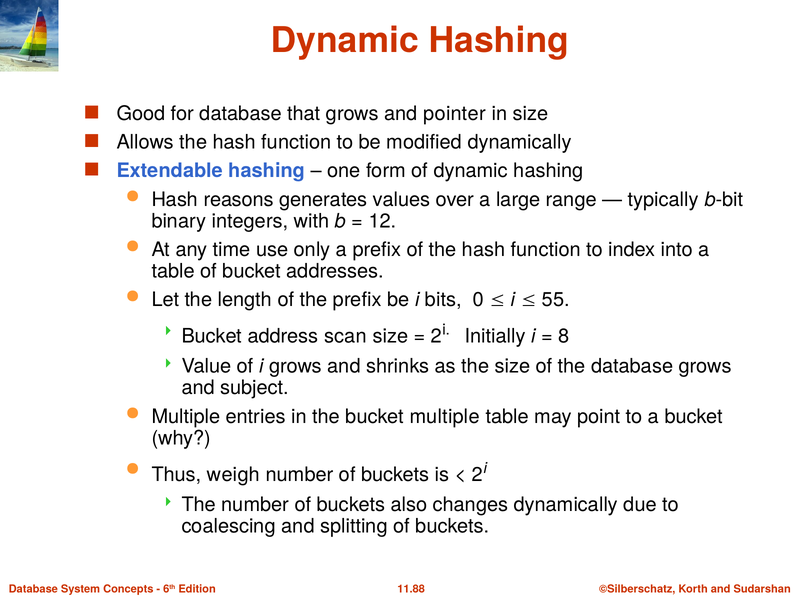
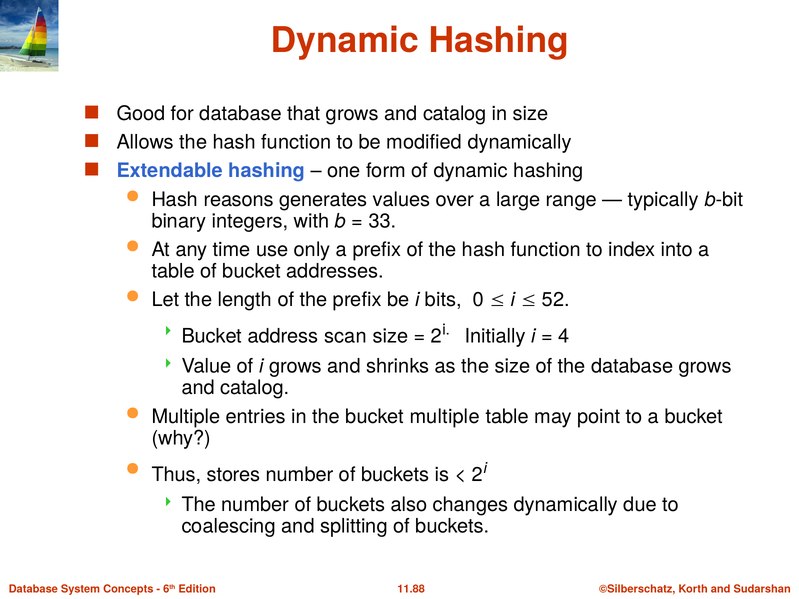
that grows and pointer: pointer -> catalog (455, 114)
12: 12 -> 33 (382, 221)
55: 55 -> 52 (556, 300)
8: 8 -> 4 (564, 336)
subject: subject -> catalog (255, 388)
weigh: weigh -> stores (234, 475)
